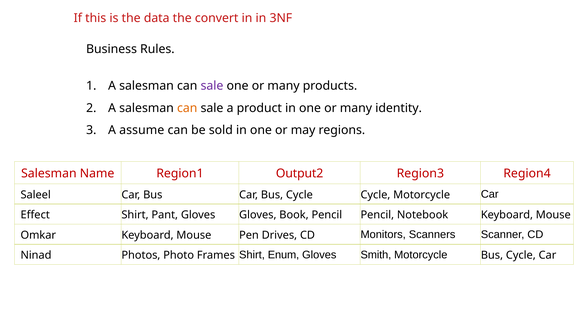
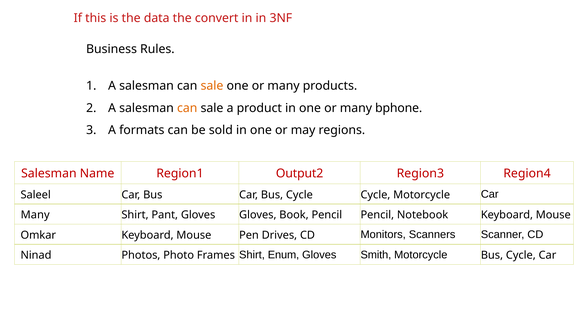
sale colour: purple -> orange (212, 86)
identity: identity -> bphone (399, 108)
assume: assume -> formats (142, 130)
Effect: Effect -> Many (35, 215)
